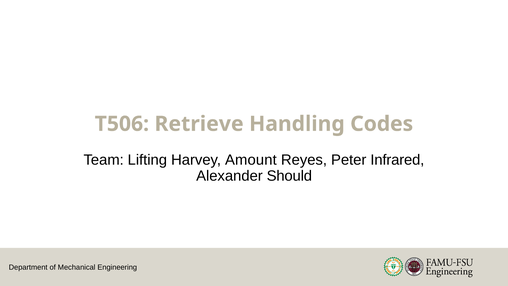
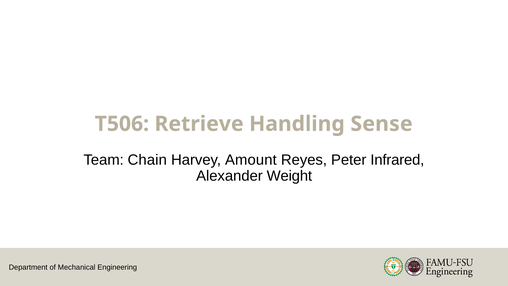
Codes: Codes -> Sense (382, 124)
Lifting: Lifting -> Chain (147, 160)
Should: Should -> Weight (289, 176)
